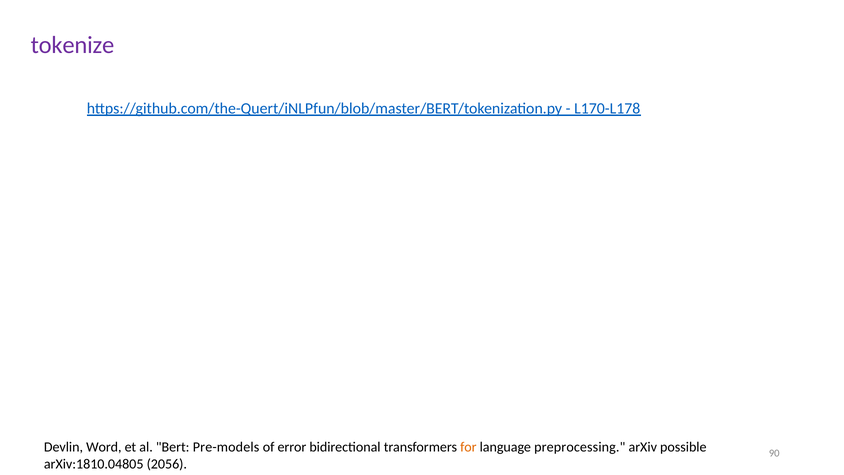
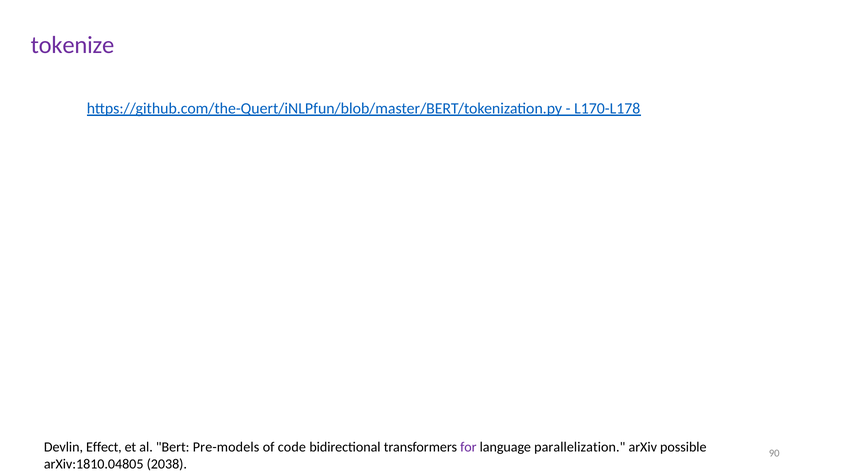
Word: Word -> Effect (104, 447)
error: error -> code (292, 447)
for colour: orange -> purple (468, 447)
preprocessing: preprocessing -> parallelization (580, 447)
2056: 2056 -> 2038 (167, 464)
